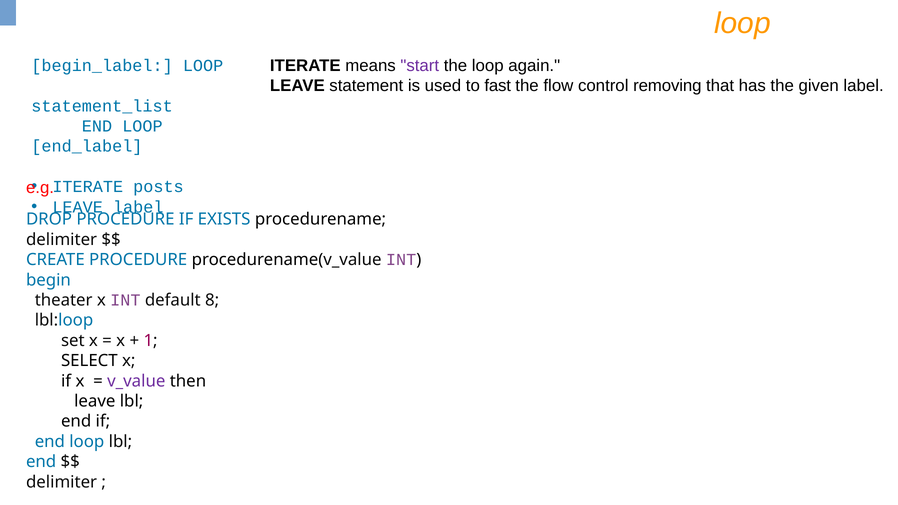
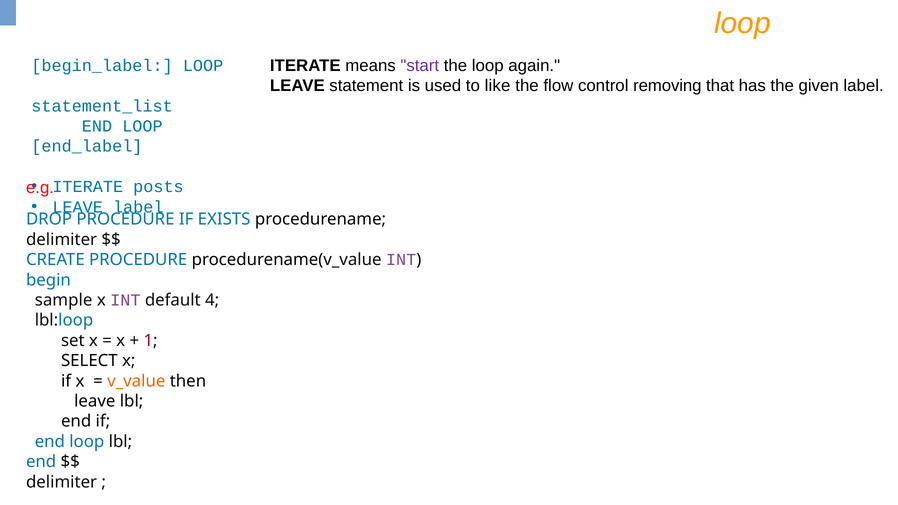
fast: fast -> like (498, 86)
theater: theater -> sample (64, 300)
8: 8 -> 4 (212, 300)
v_value colour: purple -> orange (136, 381)
